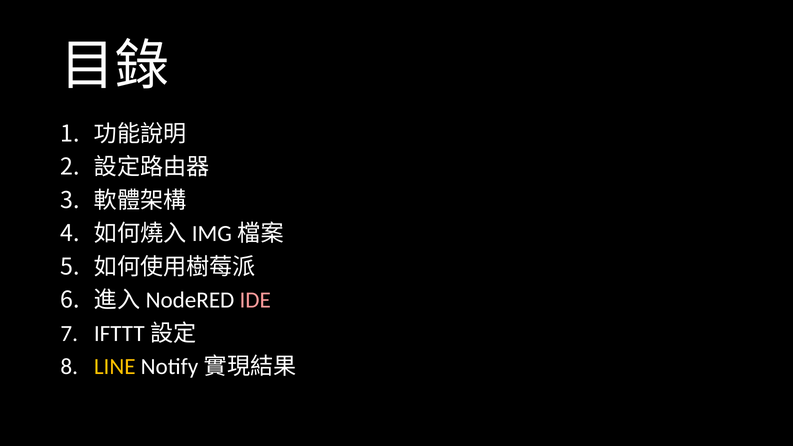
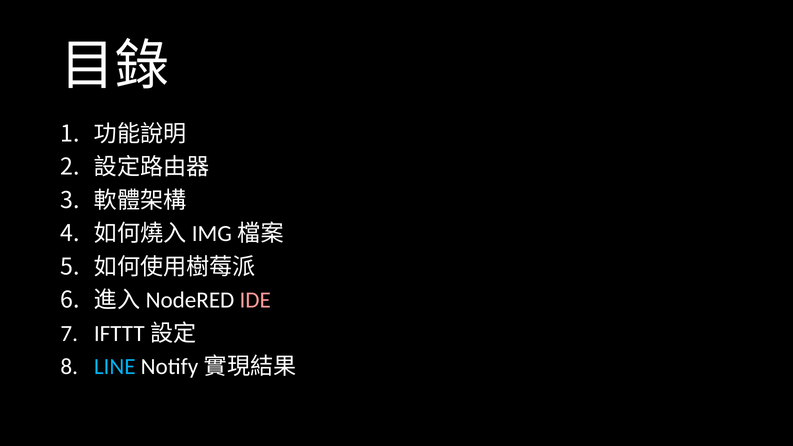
LINE colour: yellow -> light blue (115, 367)
